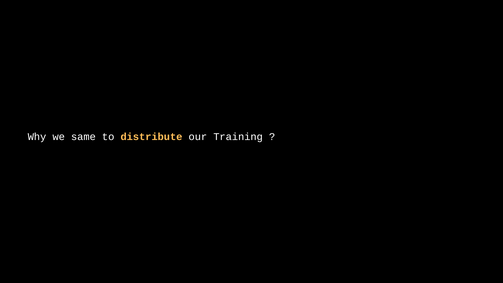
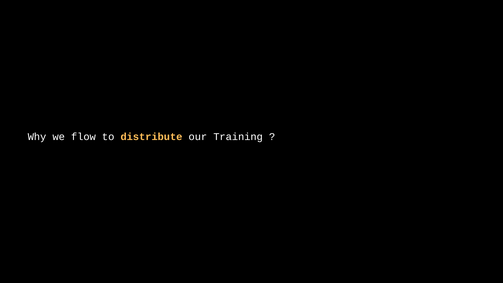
same: same -> flow (83, 137)
